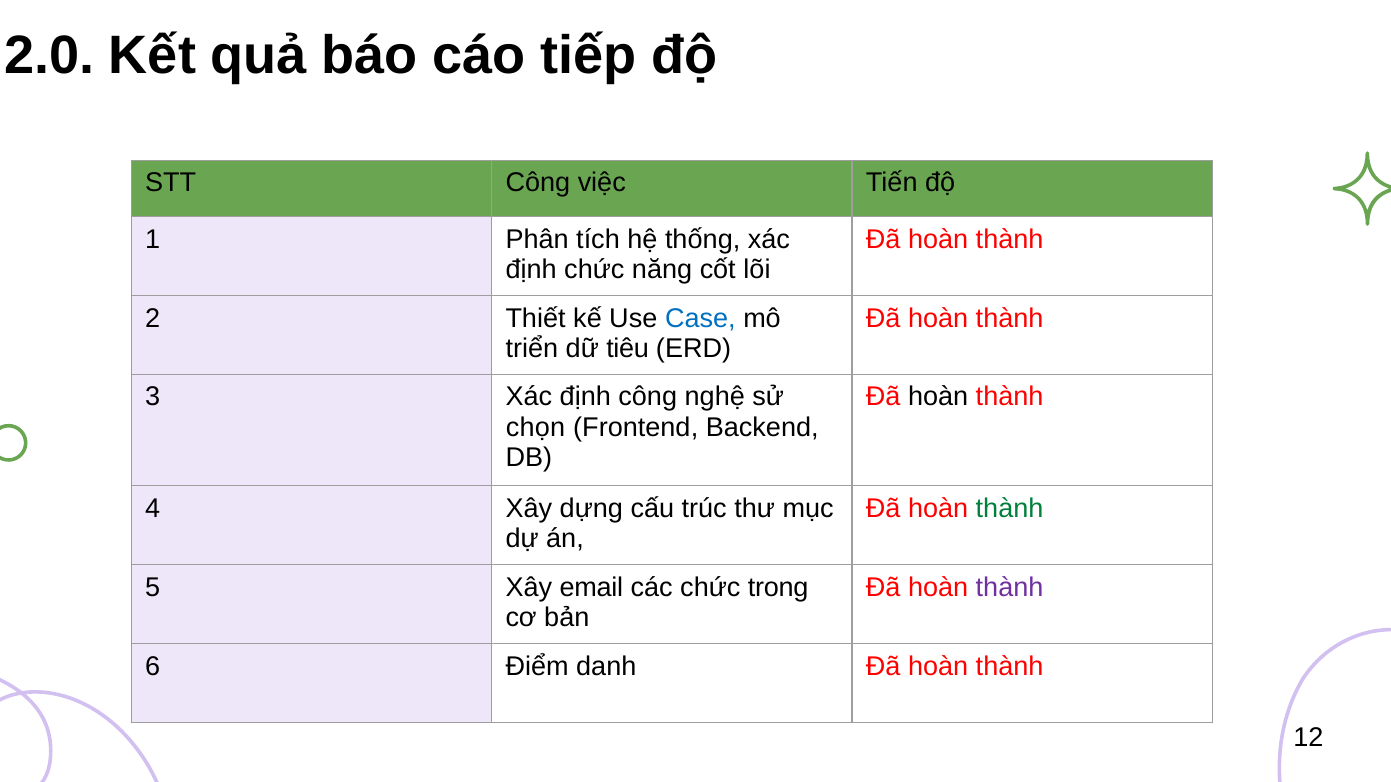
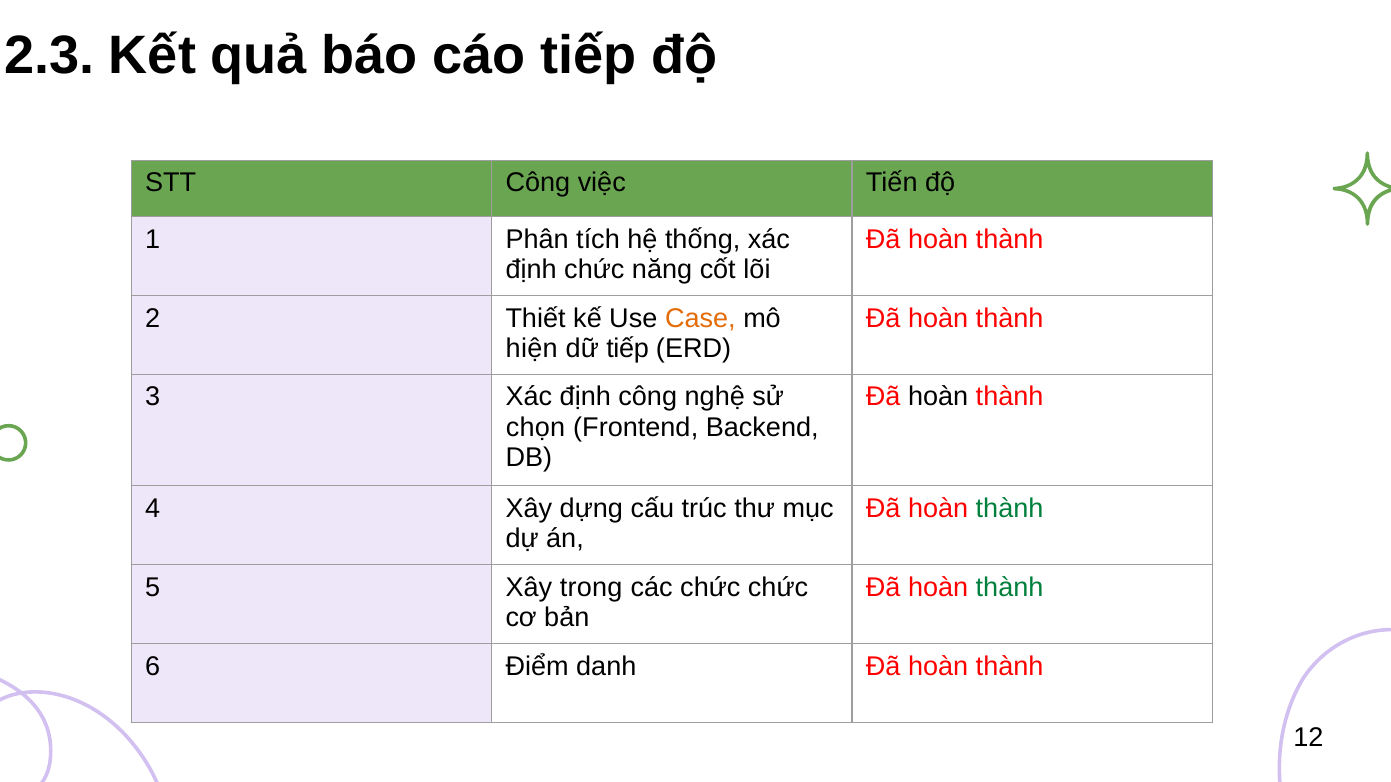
2.0: 2.0 -> 2.3 (49, 56)
Case colour: blue -> orange (700, 318)
triển: triển -> hiện (532, 349)
dữ tiêu: tiêu -> tiếp (628, 349)
email: email -> trong (591, 588)
chức trong: trong -> chức (778, 588)
thành colour: purple -> green (1010, 588)
